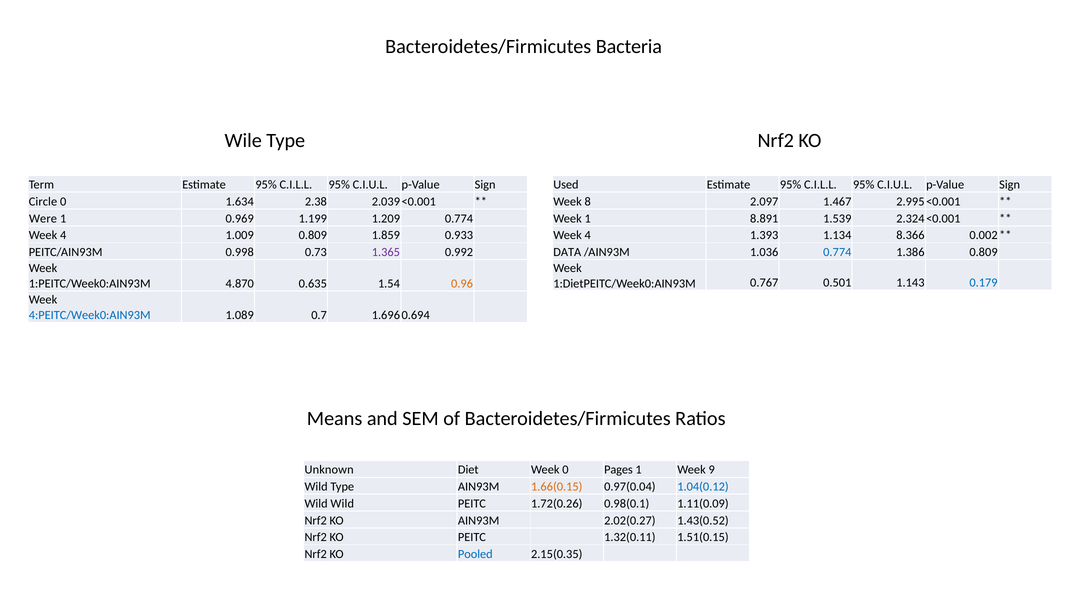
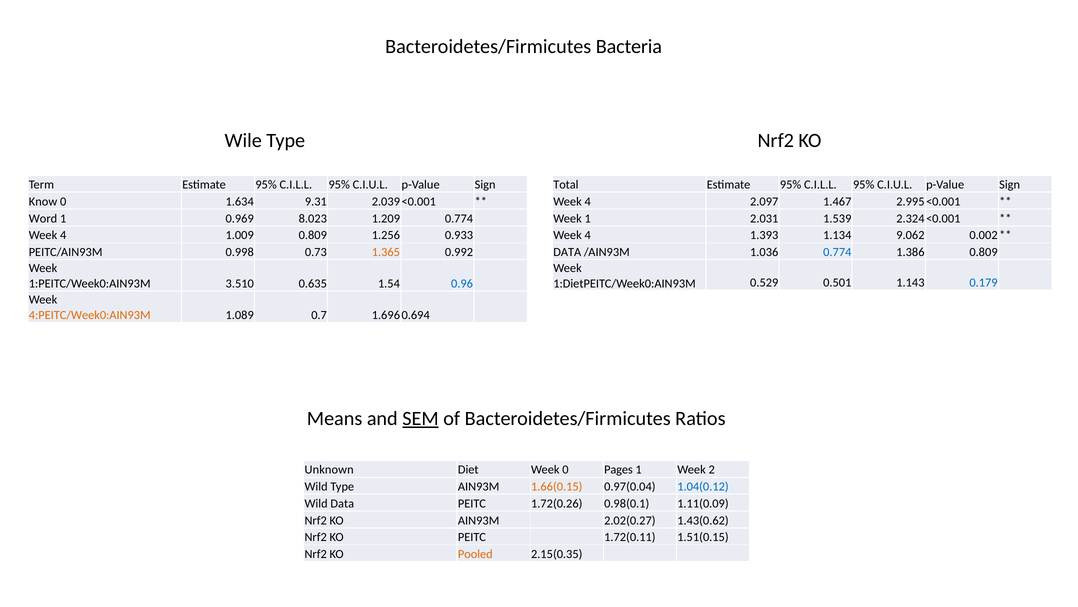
Used: Used -> Total (566, 185)
Circle: Circle -> Know (43, 201)
2.38: 2.38 -> 9.31 (316, 201)
8: 8 -> 4 (588, 201)
Were: Were -> Word (43, 218)
1.199: 1.199 -> 8.023 (313, 218)
8.891: 8.891 -> 2.031 (764, 218)
1.859: 1.859 -> 1.256 (386, 235)
8.366: 8.366 -> 9.062 (910, 235)
1.365 colour: purple -> orange (386, 252)
4.870: 4.870 -> 3.510 (240, 283)
0.96 colour: orange -> blue (462, 283)
0.767: 0.767 -> 0.529 (764, 283)
4:PEITC/Week0:AIN93M colour: blue -> orange (90, 315)
SEM underline: none -> present (421, 418)
9: 9 -> 2 (712, 470)
Wild Wild: Wild -> Data (342, 503)
1.43(0.52: 1.43(0.52 -> 1.43(0.62 (703, 520)
1.32(0.11: 1.32(0.11 -> 1.72(0.11 (630, 537)
Pooled colour: blue -> orange (475, 554)
